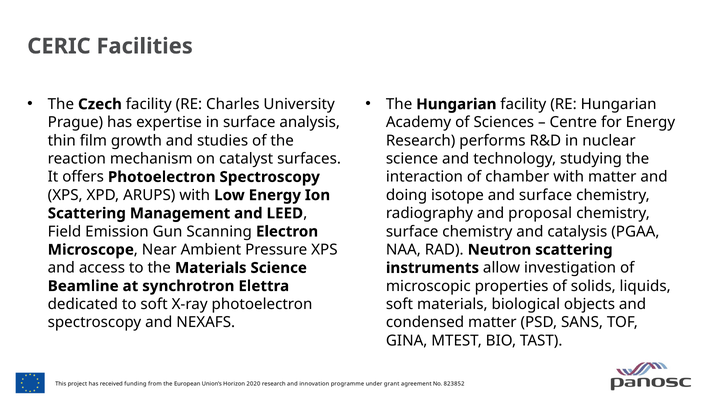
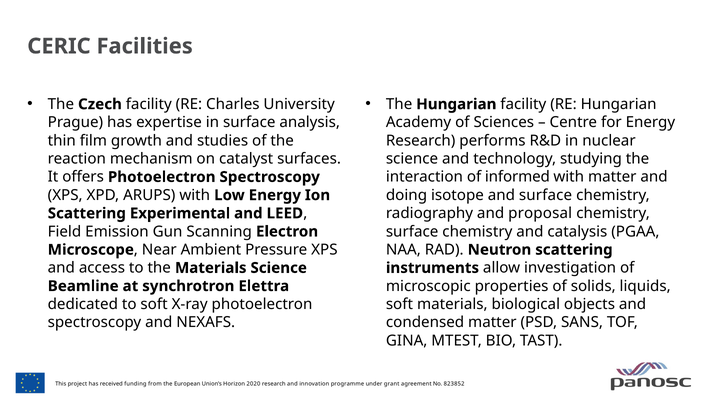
chamber: chamber -> informed (517, 177)
Management: Management -> Experimental (180, 213)
